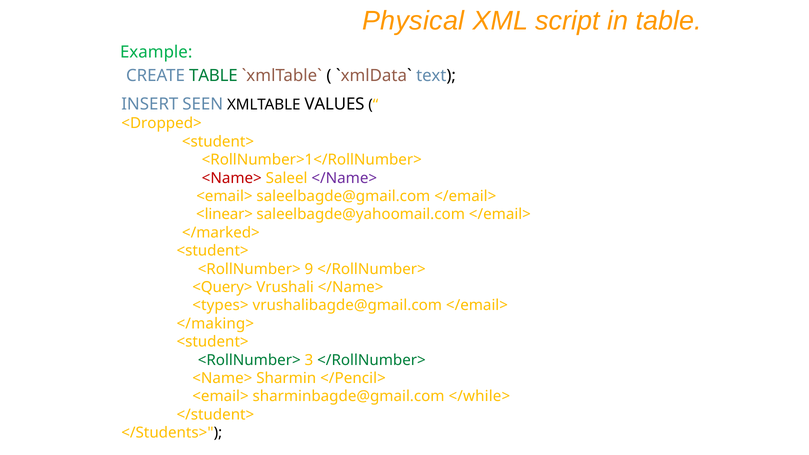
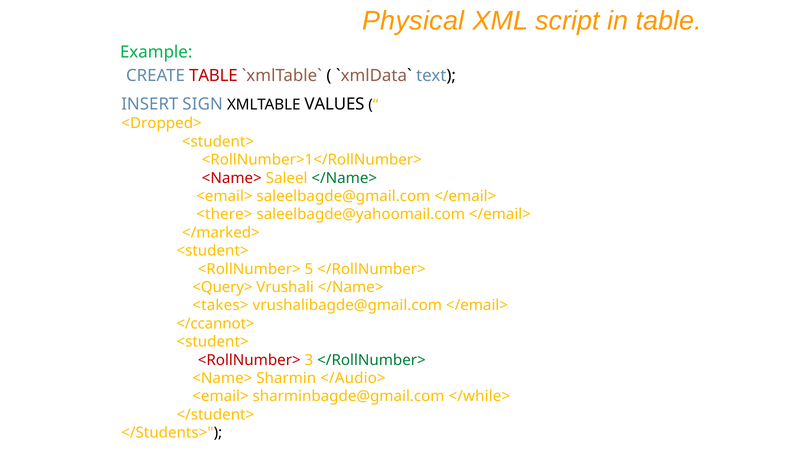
TABLE colour: green -> red (213, 76)
SEEN: SEEN -> SIGN (203, 104)
</Name> colour: purple -> green (344, 178)
<linear>: <linear> -> <there> (224, 214)
9: 9 -> 5 (309, 269)
<types>: <types> -> <takes> (220, 305)
</making>: </making> -> </ccannot> (215, 324)
<RollNumber> colour: green -> red (249, 360)
</Pencil>: </Pencil> -> </Audio> (353, 378)
